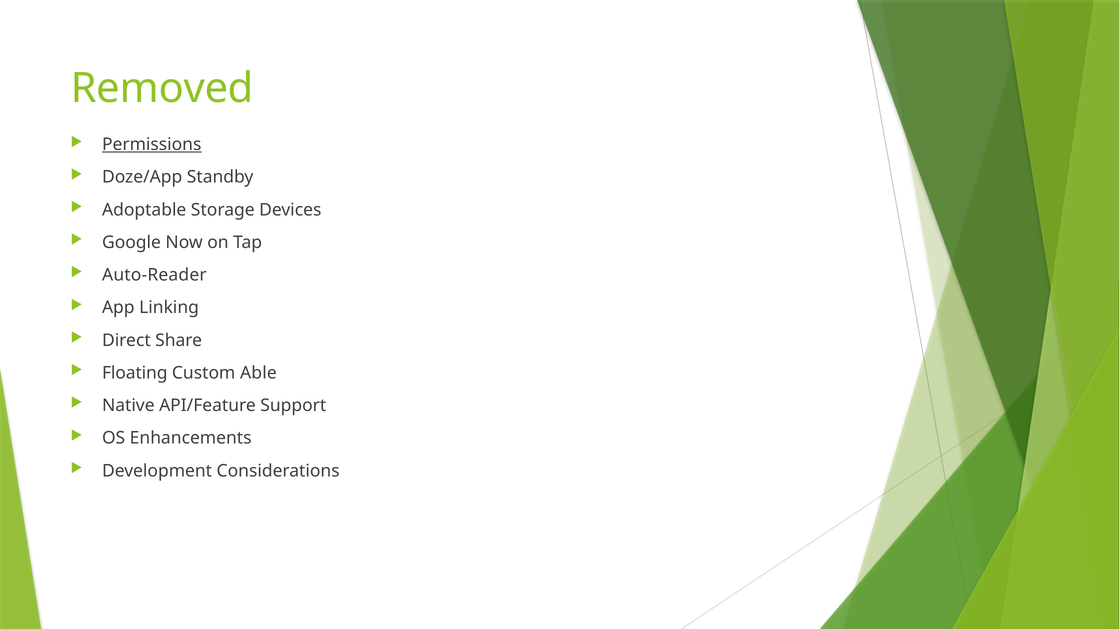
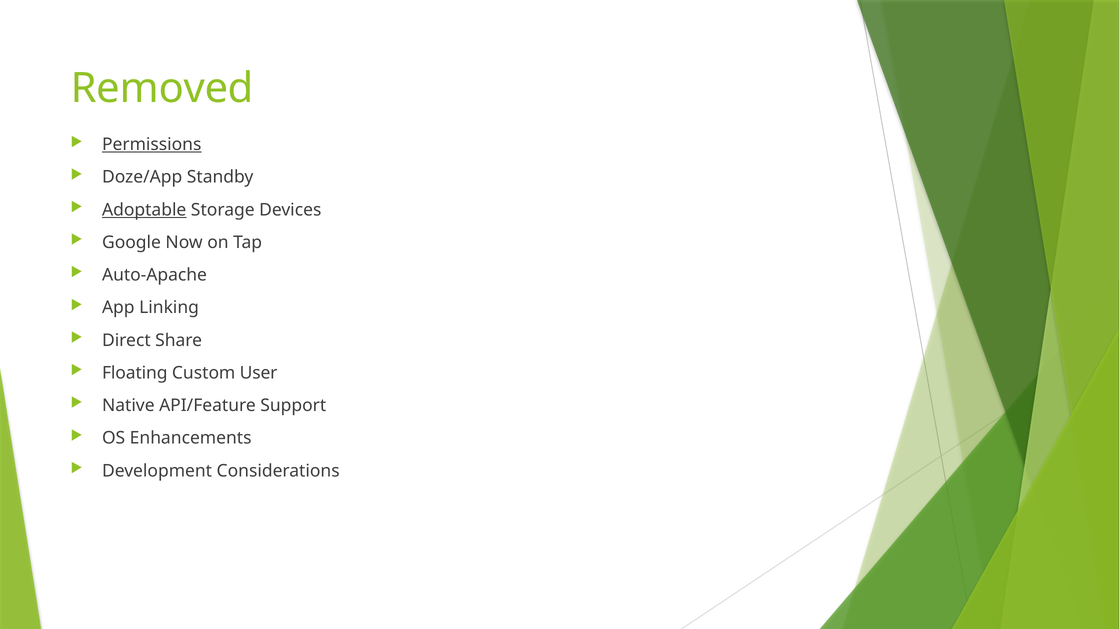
Adoptable underline: none -> present (144, 210)
Auto-Reader: Auto-Reader -> Auto-Apache (154, 275)
Able: Able -> User (259, 373)
